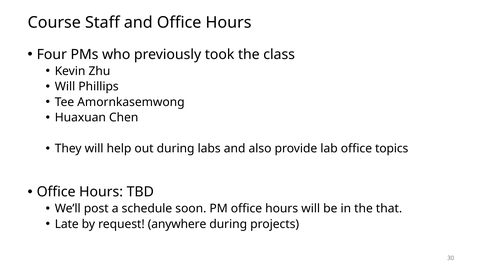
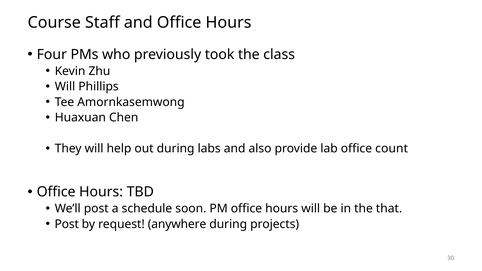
topics: topics -> count (392, 149)
Late: Late -> Post (67, 224)
